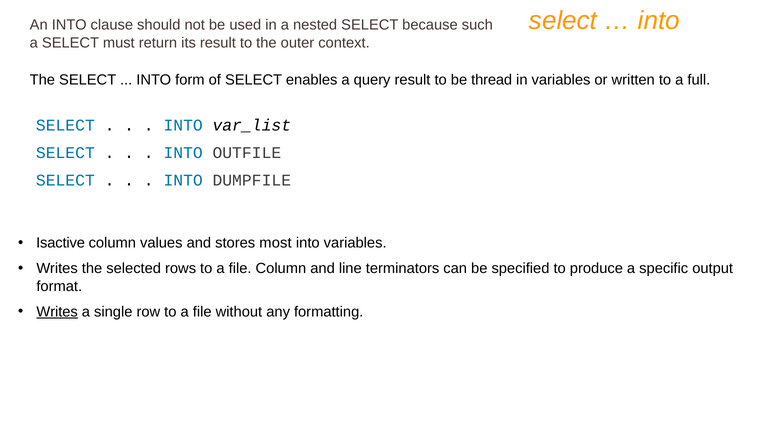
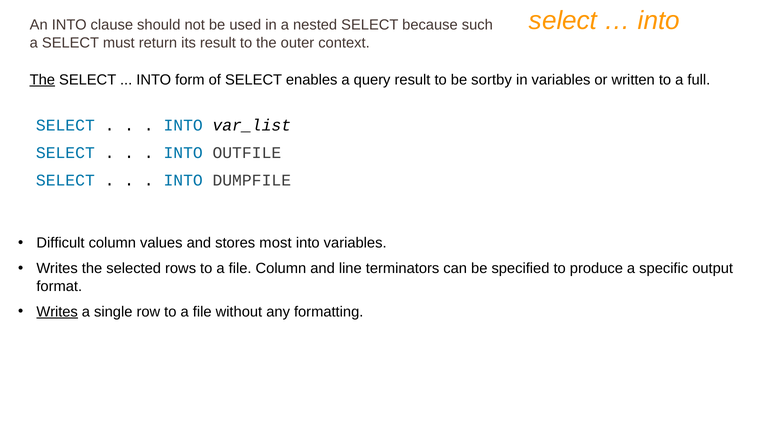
The underline: none -> present (42, 80)
thread: thread -> sortby (492, 80)
Isactive: Isactive -> Difficult (61, 243)
